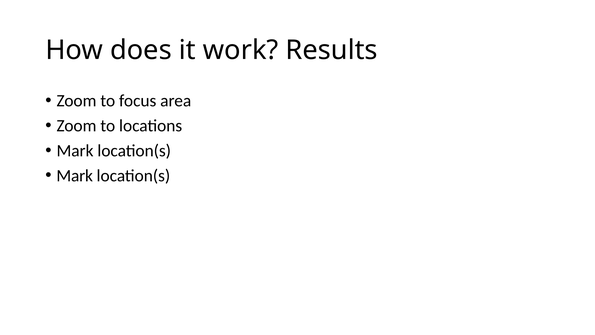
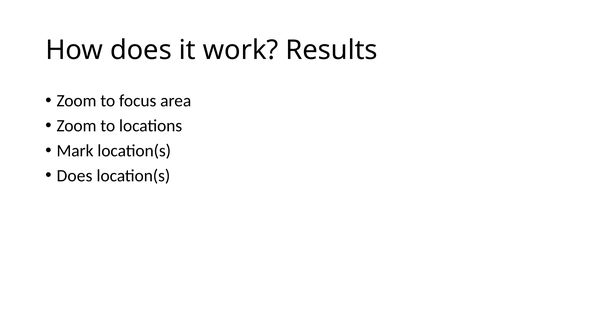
Mark: Mark -> Does (75, 175)
